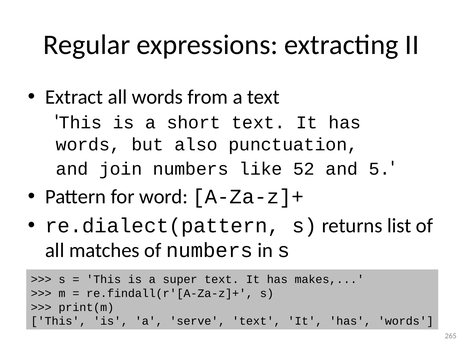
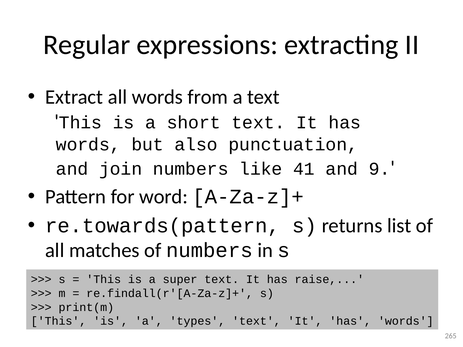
52: 52 -> 41 (304, 169)
5: 5 -> 9 (379, 169)
re.dialect(pattern: re.dialect(pattern -> re.towards(pattern (163, 226)
makes: makes -> raise (329, 280)
serve: serve -> types (197, 321)
